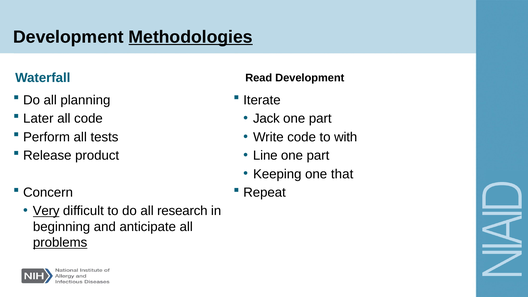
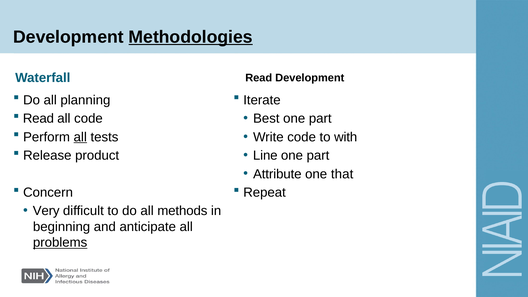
Later: Later -> Read (38, 119)
Jack: Jack -> Best (266, 119)
all underline: none -> present (80, 137)
Keeping: Keeping -> Attribute (277, 174)
Very underline: present -> none (46, 211)
research: research -> methods (182, 211)
